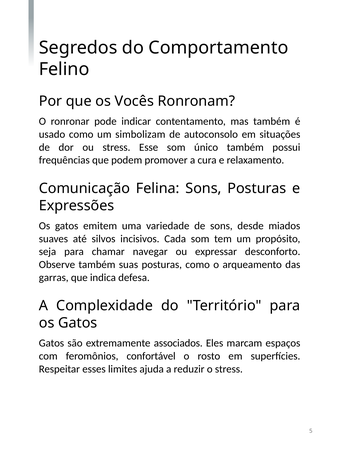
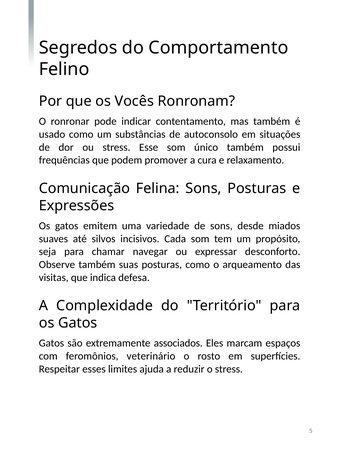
simbolizam: simbolizam -> substâncias (140, 134)
garras: garras -> visitas (54, 277)
confortável: confortável -> veterinário (151, 356)
